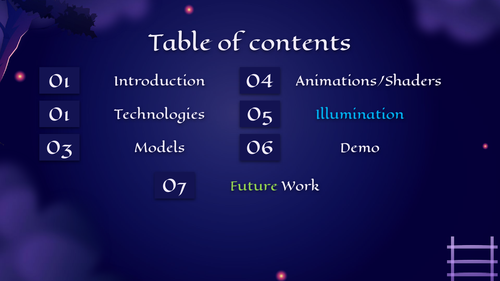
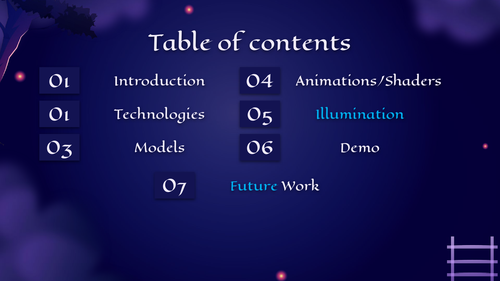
Future colour: light green -> light blue (254, 186)
